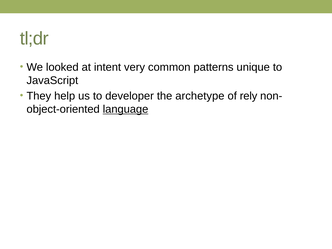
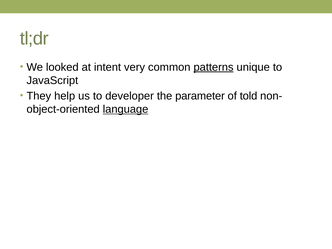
patterns underline: none -> present (214, 67)
archetype: archetype -> parameter (200, 96)
rely: rely -> told (249, 96)
